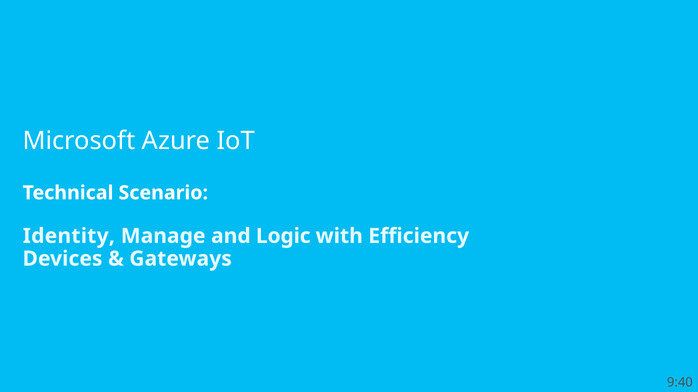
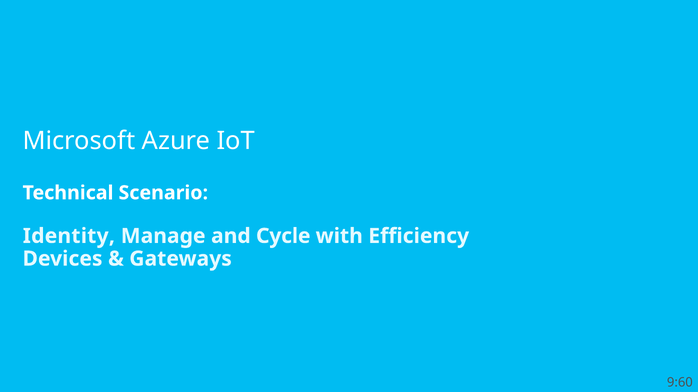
Logic: Logic -> Cycle (283, 236)
9:40: 9:40 -> 9:60 (680, 383)
